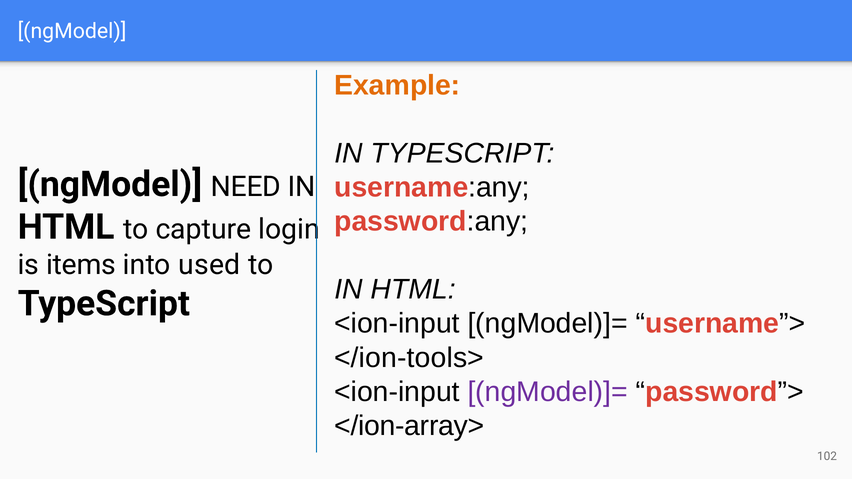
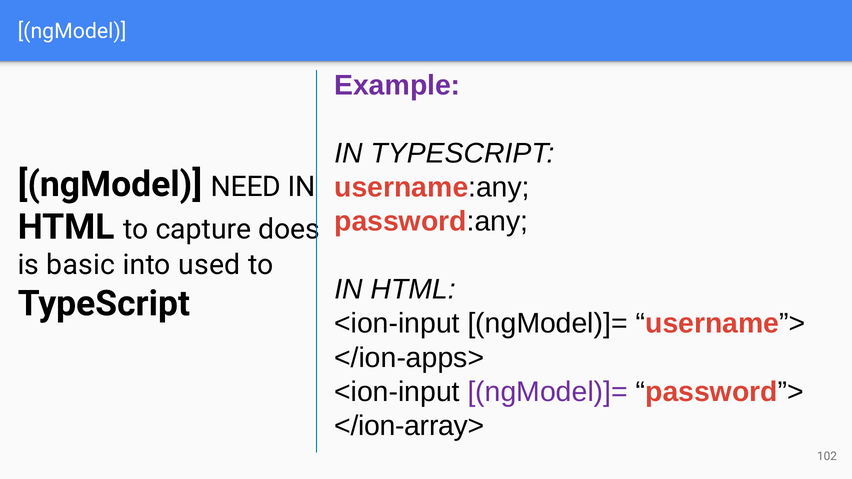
Example colour: orange -> purple (397, 85)
login: login -> does (289, 229)
items: items -> basic (81, 265)
</ion-tools>: </ion-tools> -> </ion-apps> (409, 358)
